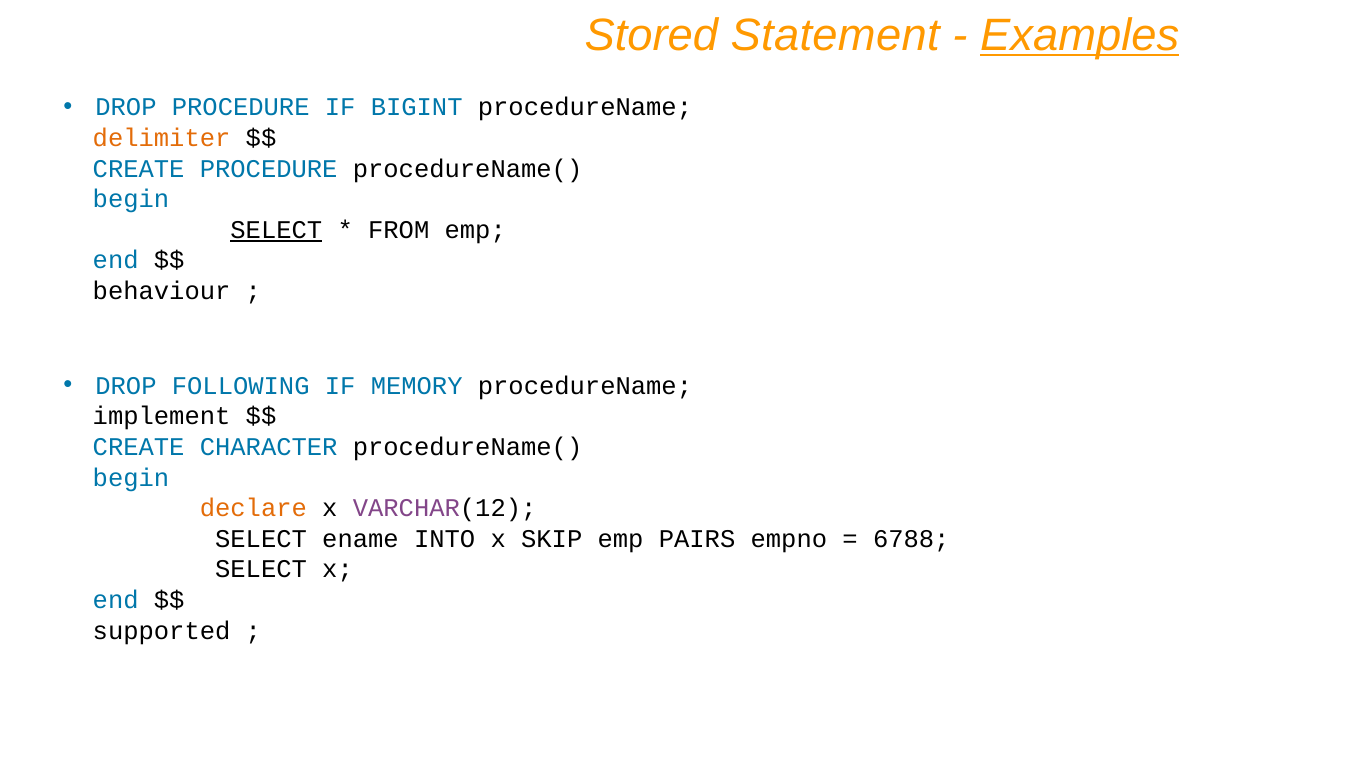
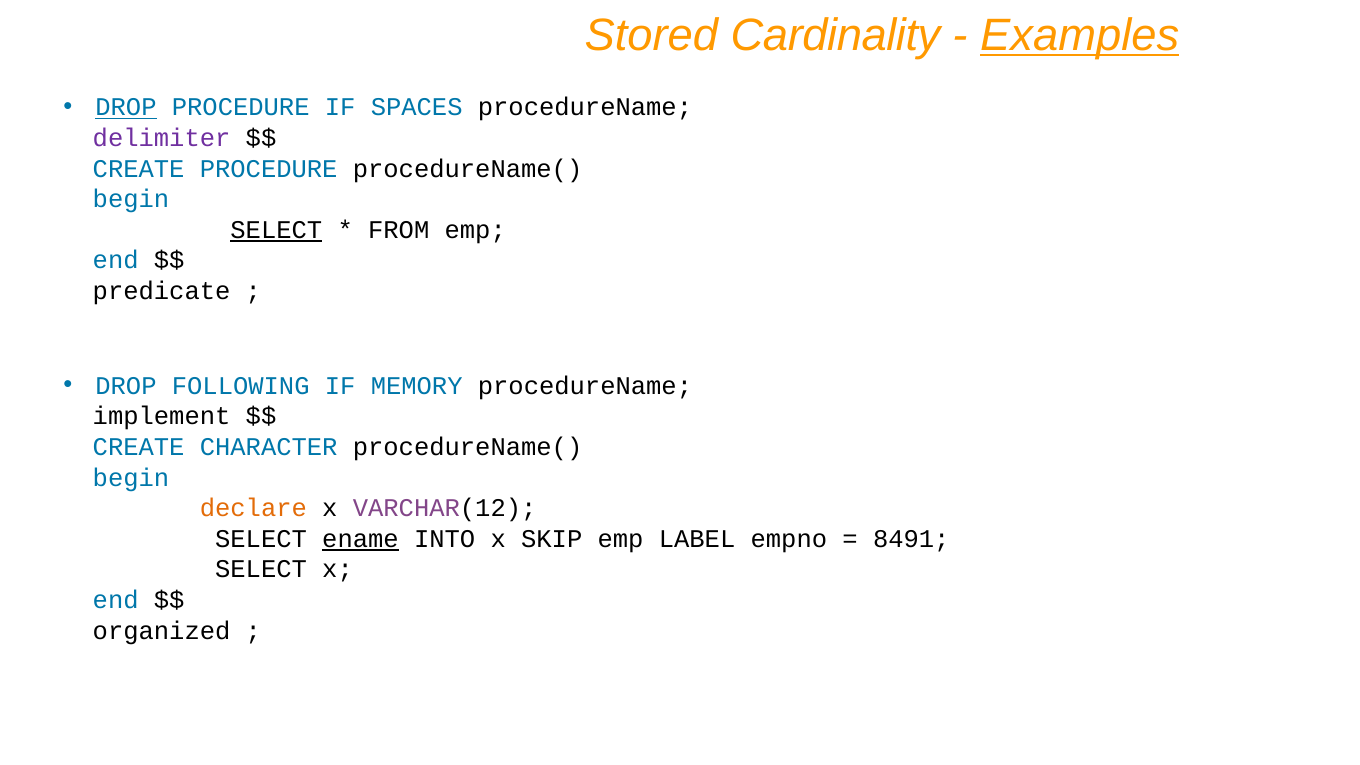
Statement: Statement -> Cardinality (836, 35)
DROP underline: none -> present (126, 107)
BIGINT: BIGINT -> SPACES (417, 107)
delimiter colour: orange -> purple (162, 138)
behaviour: behaviour -> predicate (162, 291)
ename underline: none -> present (360, 539)
PAIRS: PAIRS -> LABEL (697, 539)
6788: 6788 -> 8491 (911, 539)
supported: supported -> organized (162, 631)
